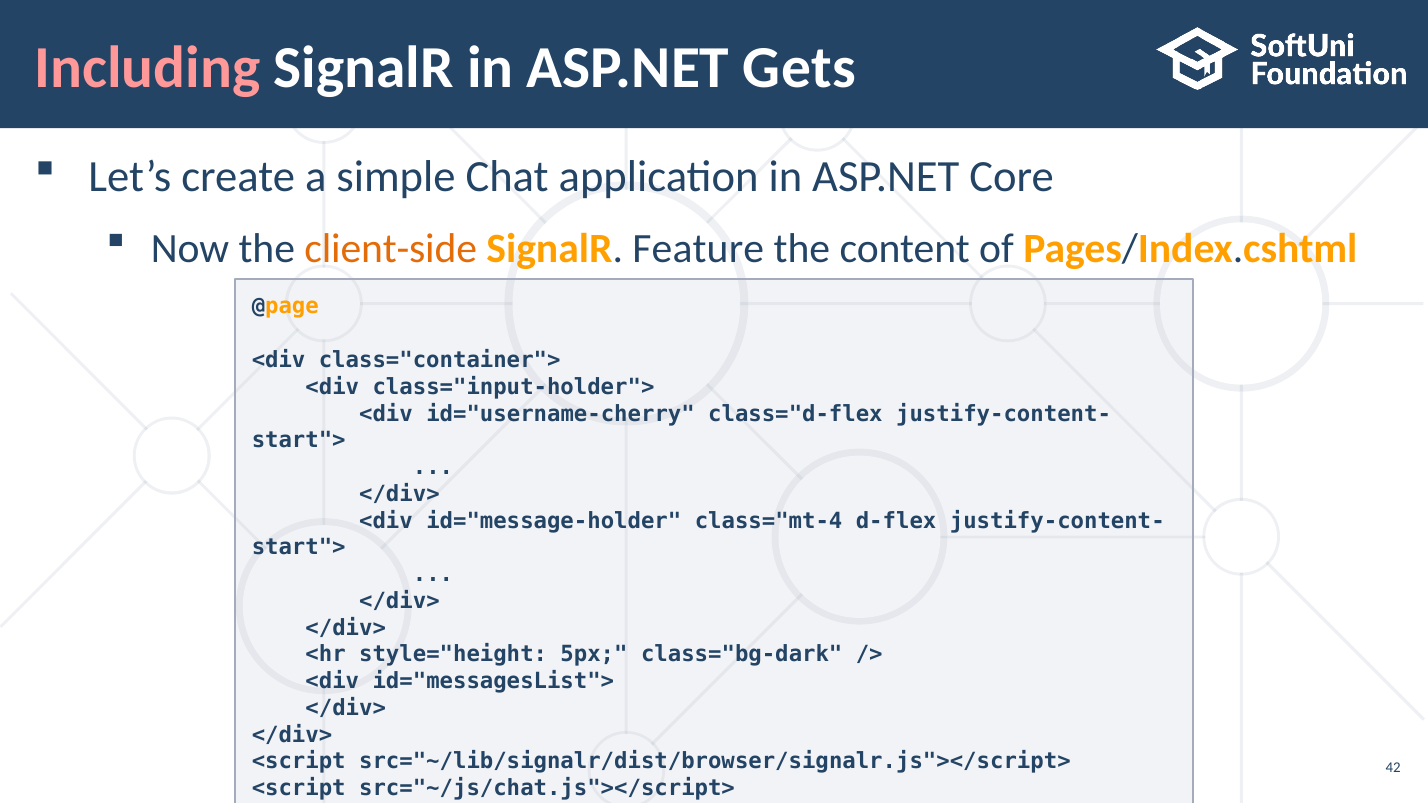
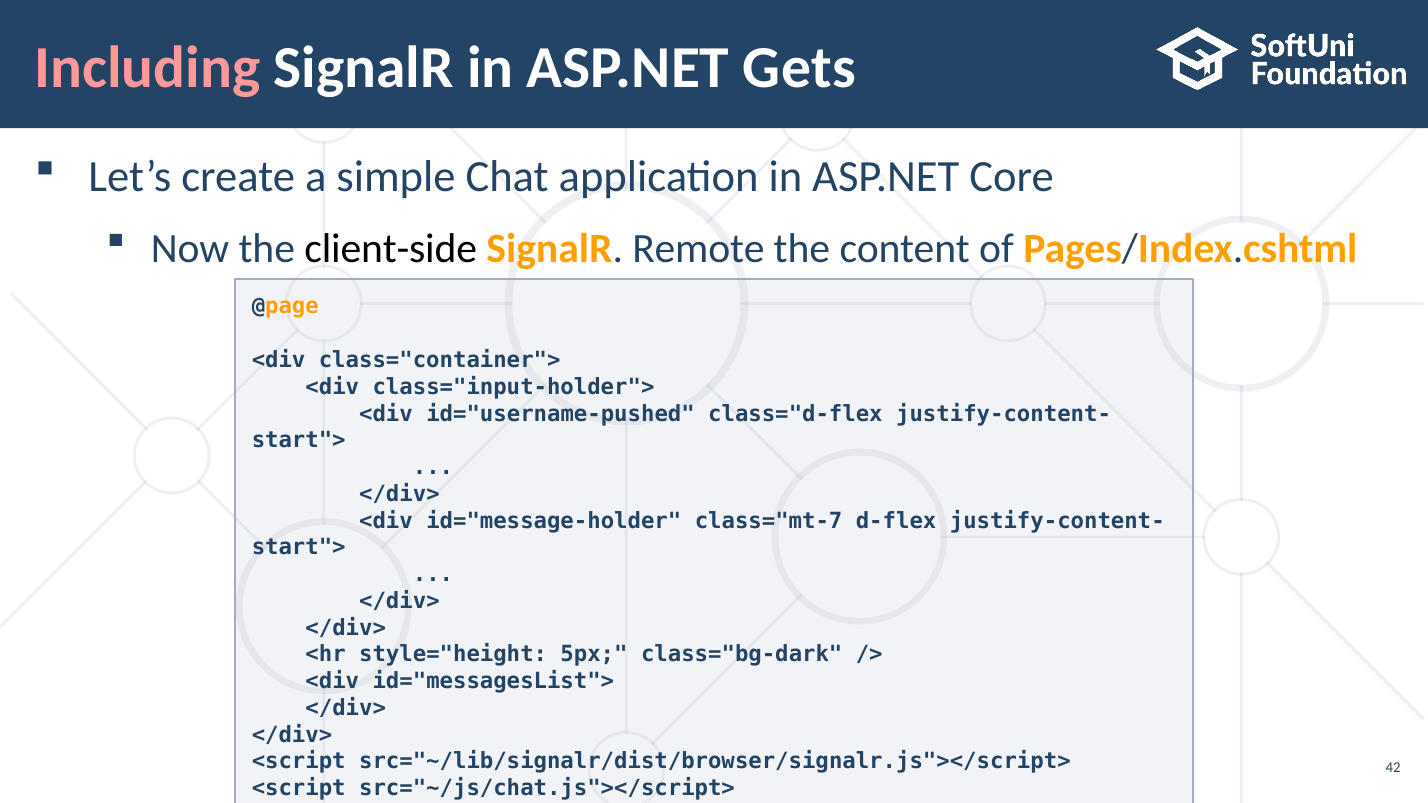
client-side colour: orange -> black (391, 249)
Feature: Feature -> Remote (698, 249)
id="username-cherry: id="username-cherry -> id="username-pushed (561, 414)
class="mt-4: class="mt-4 -> class="mt-7 (769, 521)
